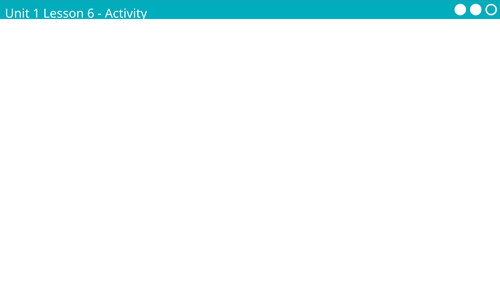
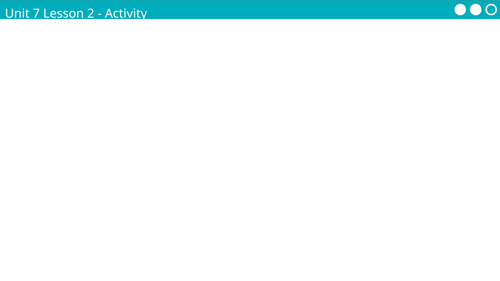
1: 1 -> 7 (36, 14)
6: 6 -> 2 (91, 14)
